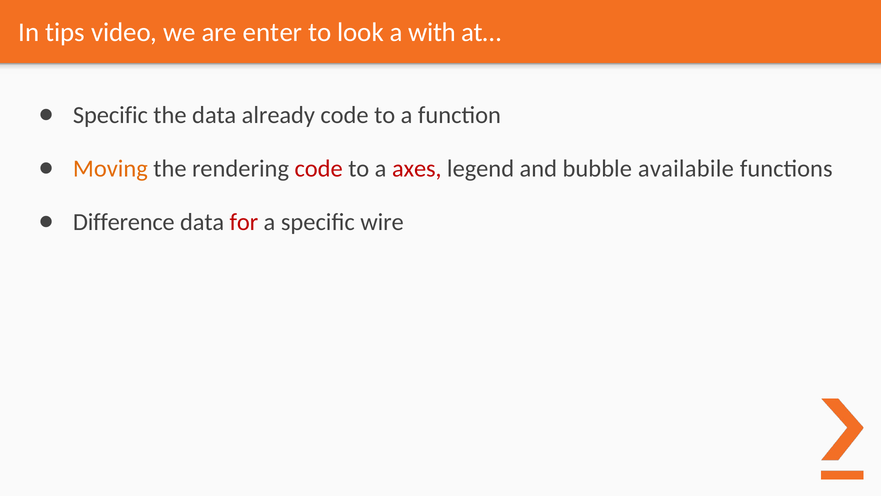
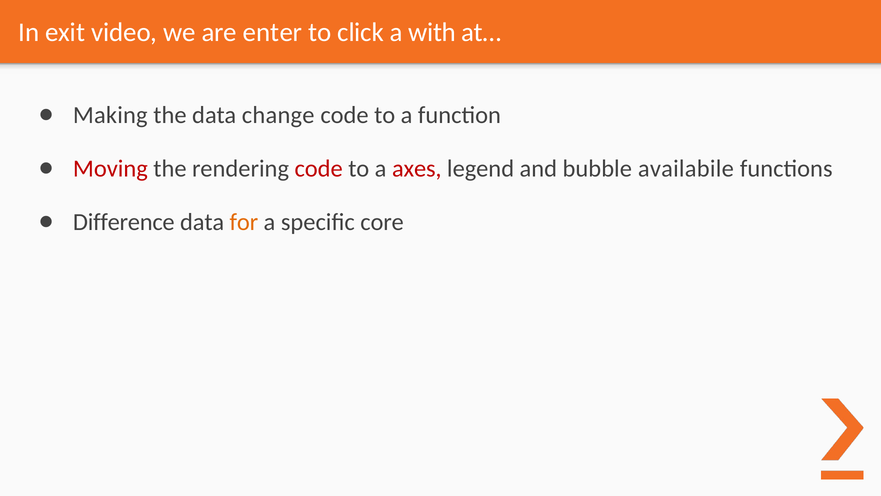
tips: tips -> exit (65, 32)
look: look -> click (361, 32)
Specific: Specific -> Making (110, 115)
already: already -> change (278, 115)
Moving colour: orange -> red (110, 169)
for colour: red -> orange (244, 222)
wire: wire -> core (382, 222)
